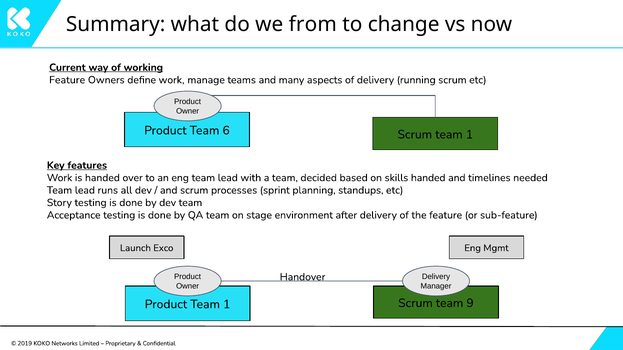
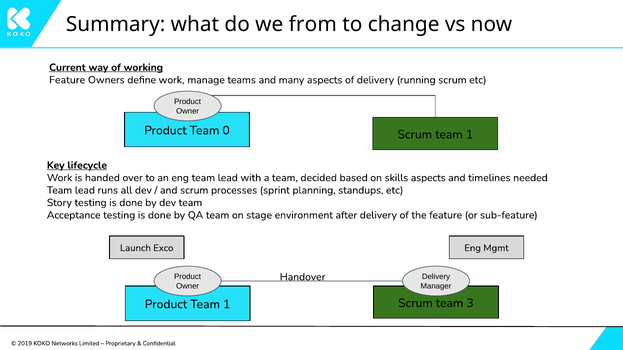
6: 6 -> 0 (226, 131)
features: features -> lifecycle (87, 165)
skills handed: handed -> aspects (428, 178)
9: 9 -> 3 (470, 303)
